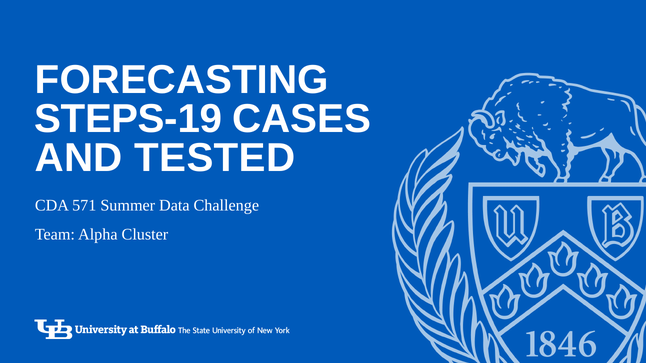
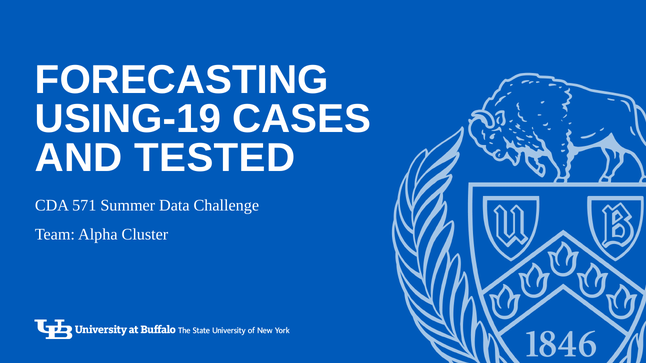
STEPS-19: STEPS-19 -> USING-19 (128, 119)
